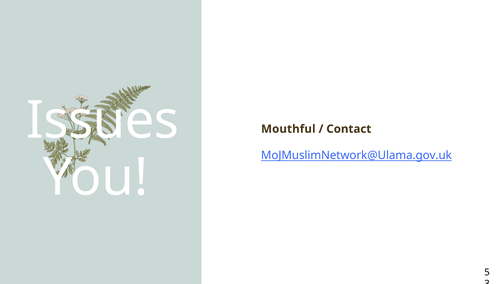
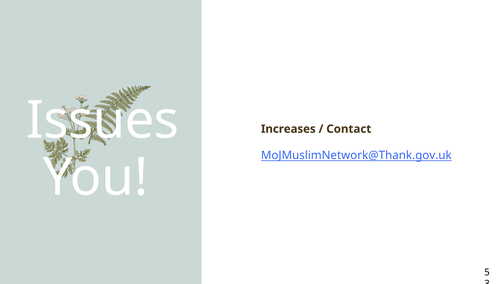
Mouthful: Mouthful -> Increases (288, 129)
MoJMuslimNetwork@Ulama.gov.uk: MoJMuslimNetwork@Ulama.gov.uk -> MoJMuslimNetwork@Thank.gov.uk (356, 155)
